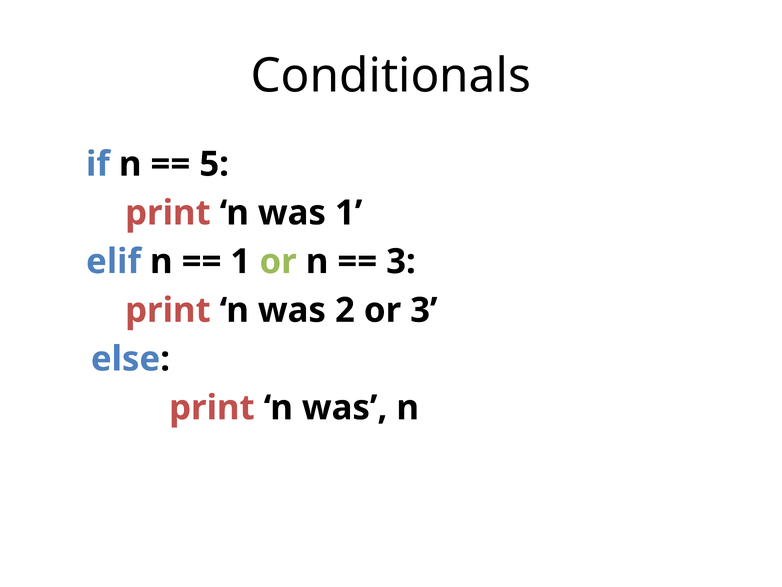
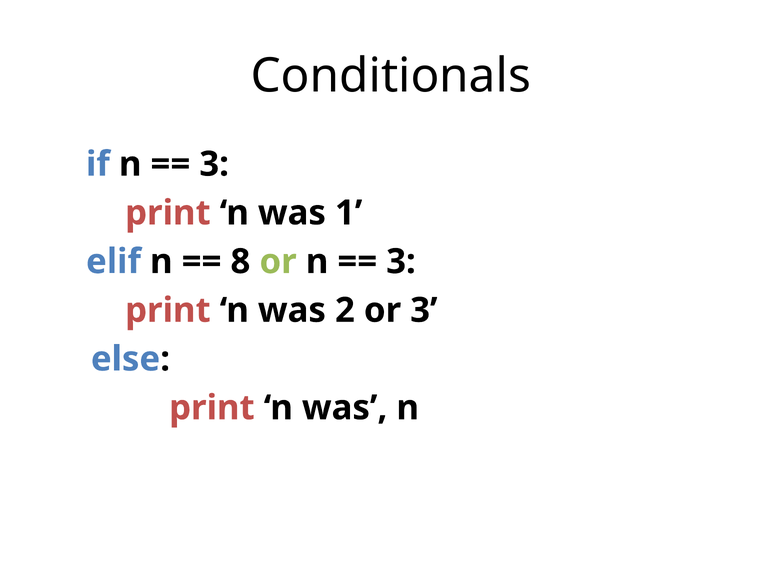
5: 5 -> 3 (214, 164)
1: 1 -> 8 (240, 261)
